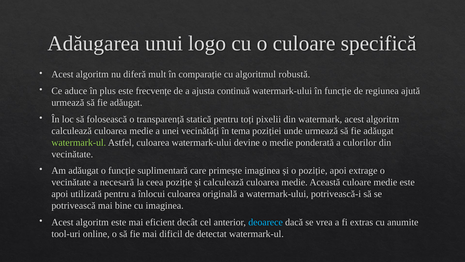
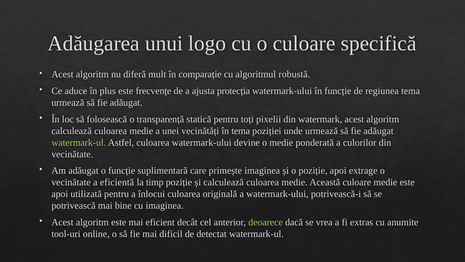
continuă: continuă -> protecția (233, 91)
regiunea ajută: ajută -> tema (411, 91)
necesară: necesară -> eficientă (117, 182)
ceea: ceea -> timp (155, 182)
deoarece colour: light blue -> light green (266, 222)
